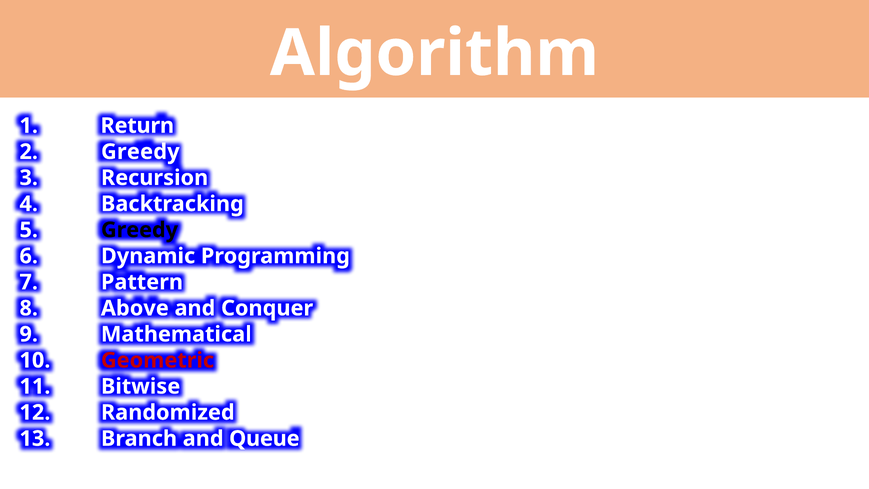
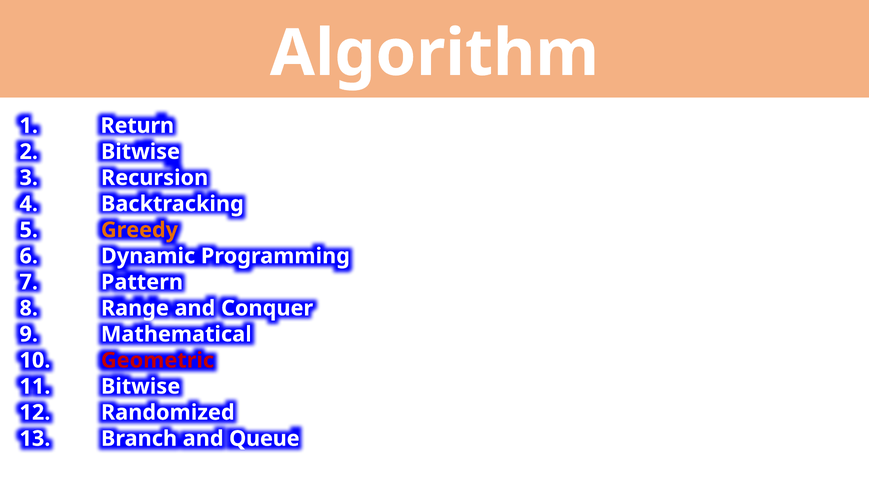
Greedy: Greedy -> Bitwise (140, 152)
Greedy colour: black -> orange (139, 230)
Above: Above -> Range (135, 308)
